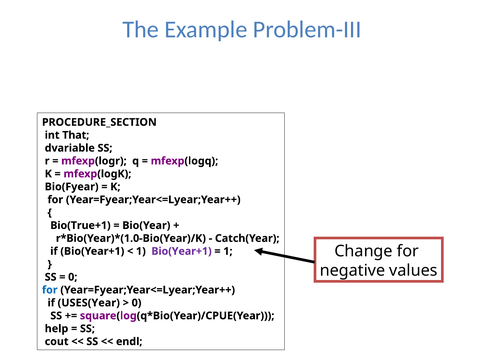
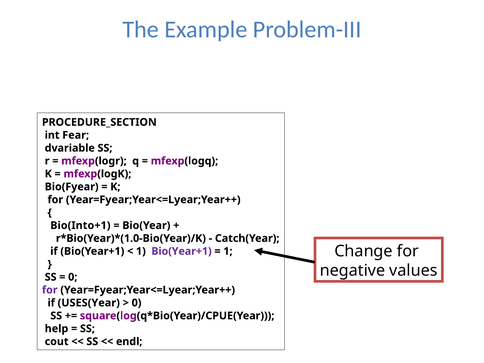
That: That -> Fear (76, 135)
Bio(True+1: Bio(True+1 -> Bio(Into+1 (80, 225)
for colour: blue -> purple (50, 290)
